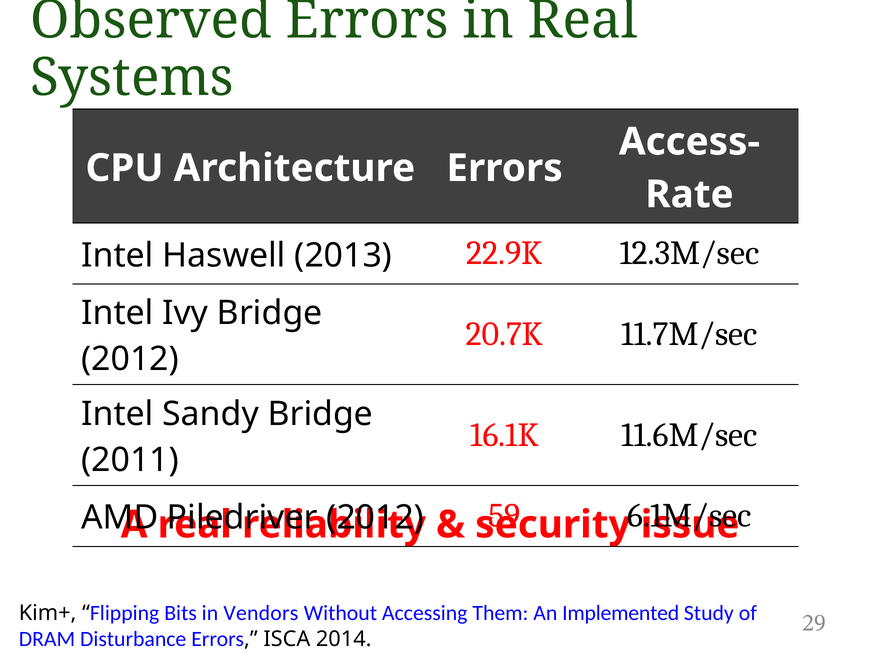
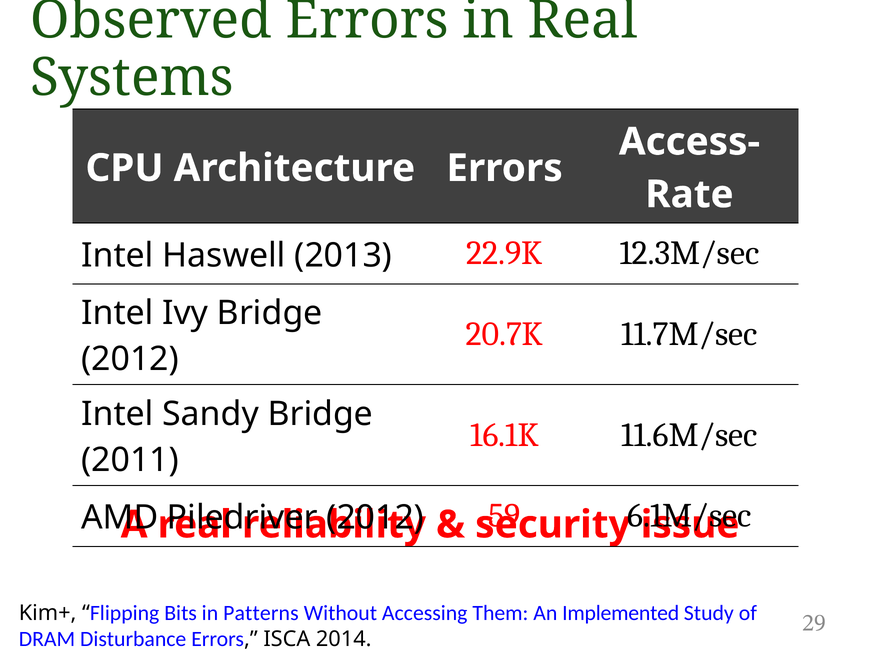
Vendors: Vendors -> Patterns (261, 613)
